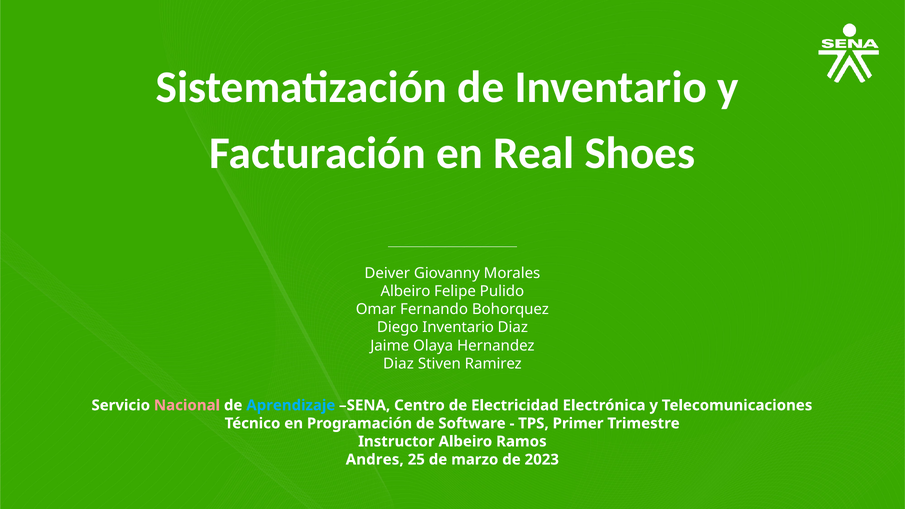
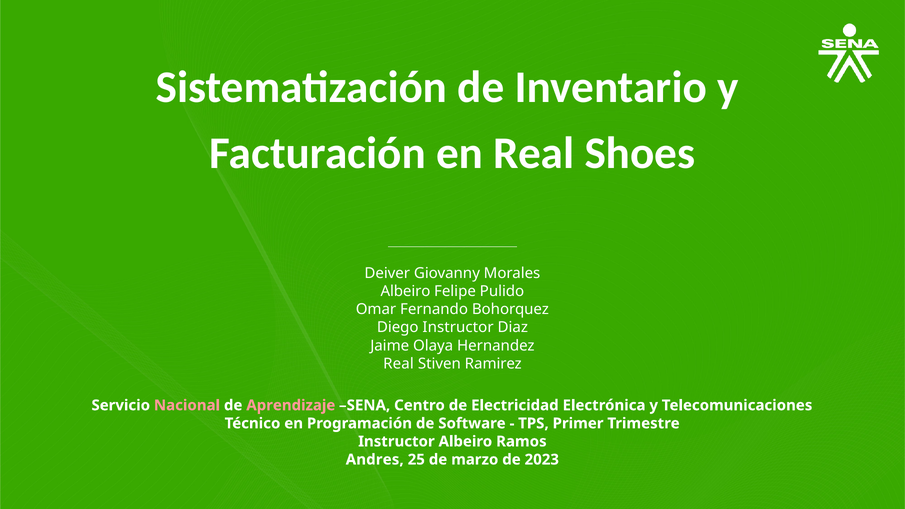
Diego Inventario: Inventario -> Instructor (458, 328)
Diaz: Diaz -> Real (398, 364)
Aprendizaje colour: light blue -> pink (291, 405)
